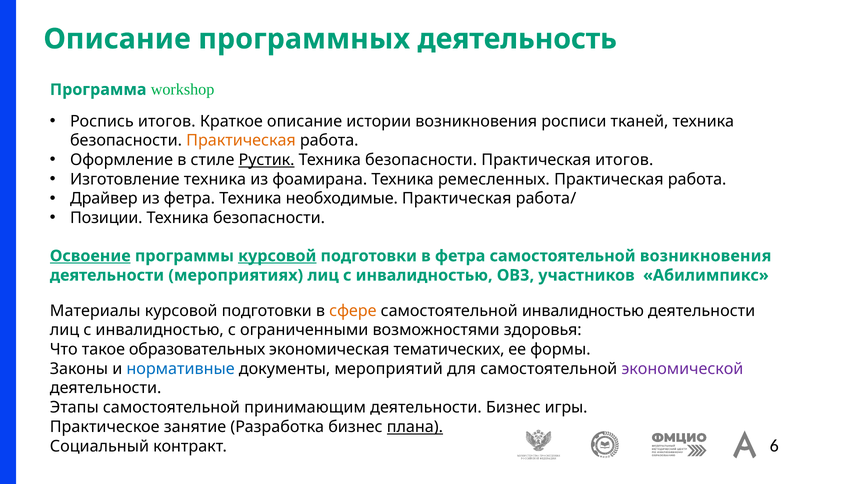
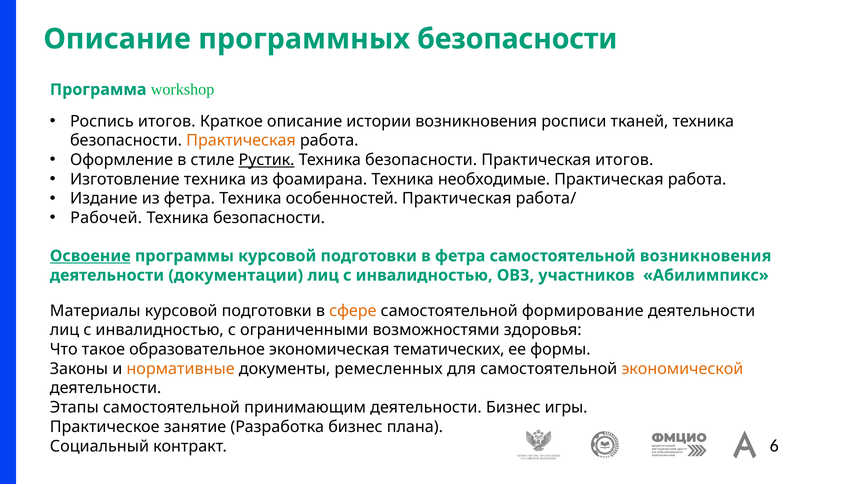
программных деятельность: деятельность -> безопасности (517, 39)
ремесленных: ремесленных -> необходимые (494, 179)
Драйвер: Драйвер -> Издание (104, 199)
необходимые: необходимые -> особенностей (342, 199)
Позиции: Позиции -> Рабочей (106, 218)
курсовой underline: present -> none (277, 256)
мероприятиях: мероприятиях -> документации (236, 275)
самостоятельной инвалидностью: инвалидностью -> формирование (583, 311)
образовательных: образовательных -> образовательное (197, 350)
нормативные colour: blue -> orange (181, 369)
мероприятий: мероприятий -> ремесленных (389, 369)
экономической colour: purple -> orange (682, 369)
плана underline: present -> none (415, 427)
